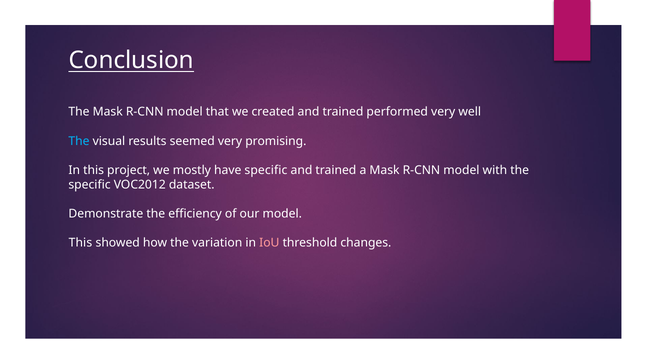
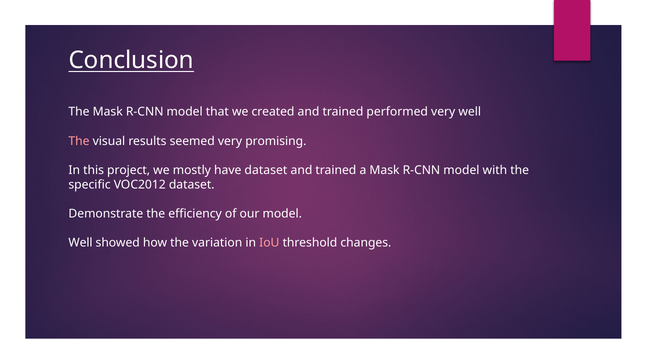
The colour: light blue -> pink (79, 141)
have specific: specific -> dataset (266, 170)
This: This -> Well (81, 243)
